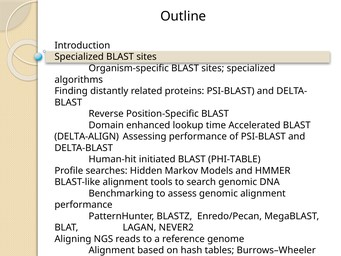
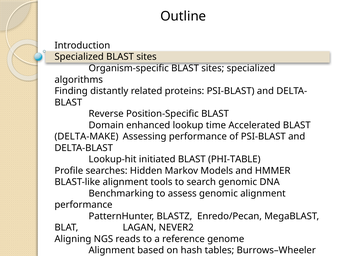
DELTA-ALIGN: DELTA-ALIGN -> DELTA-MAKE (86, 136)
Human-hit: Human-hit -> Lookup-hit (113, 159)
